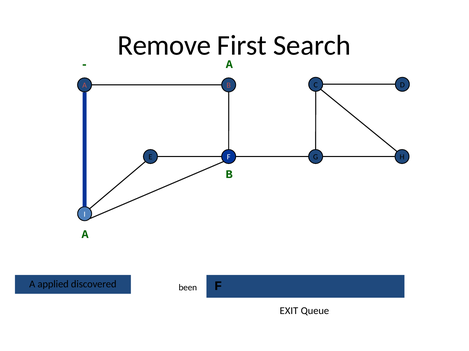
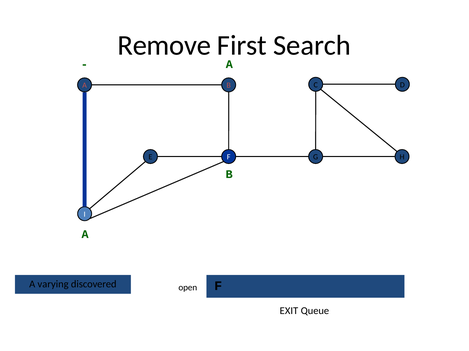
applied: applied -> varying (53, 285)
been: been -> open (188, 288)
